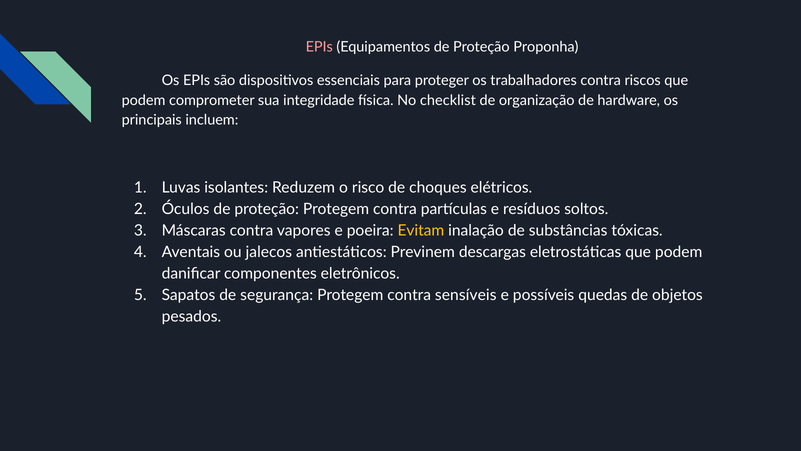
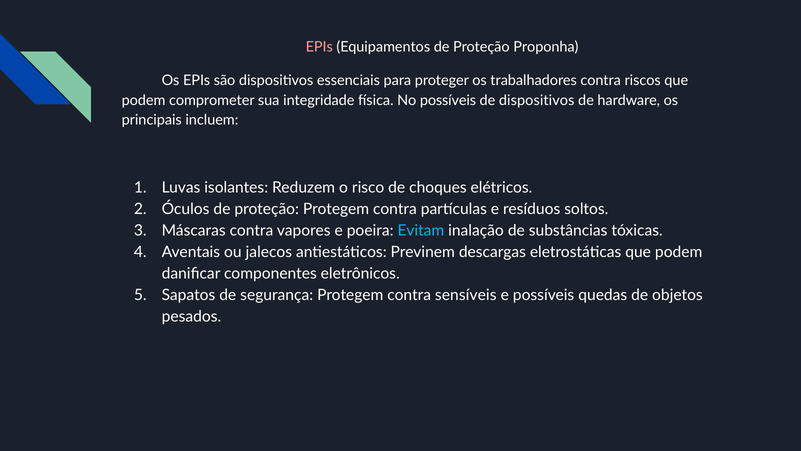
No checklist: checklist -> possíveis (448, 100)
de organização: organização -> dispositivos (537, 100)
Evitam colour: yellow -> light blue (421, 230)
